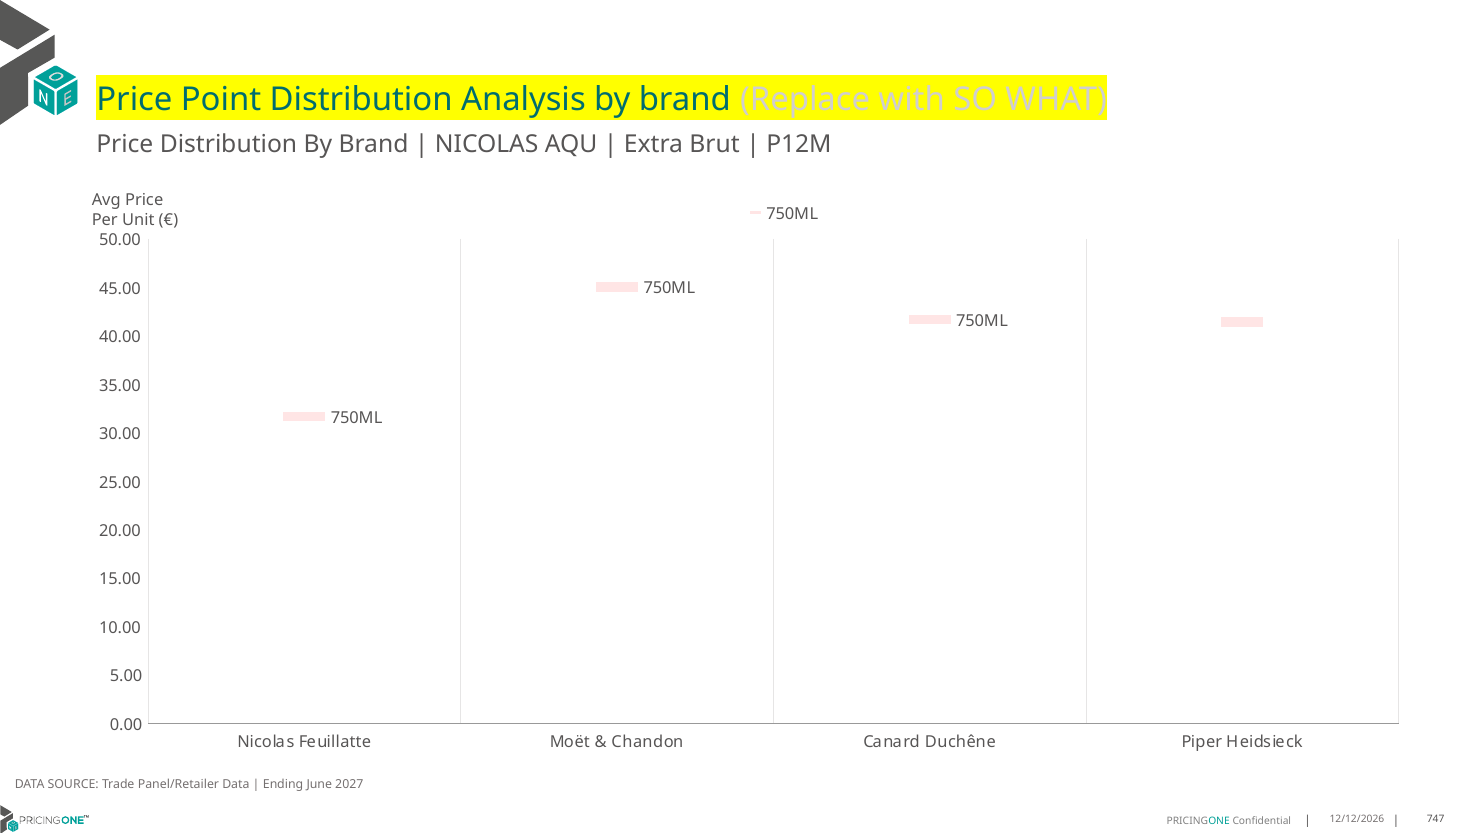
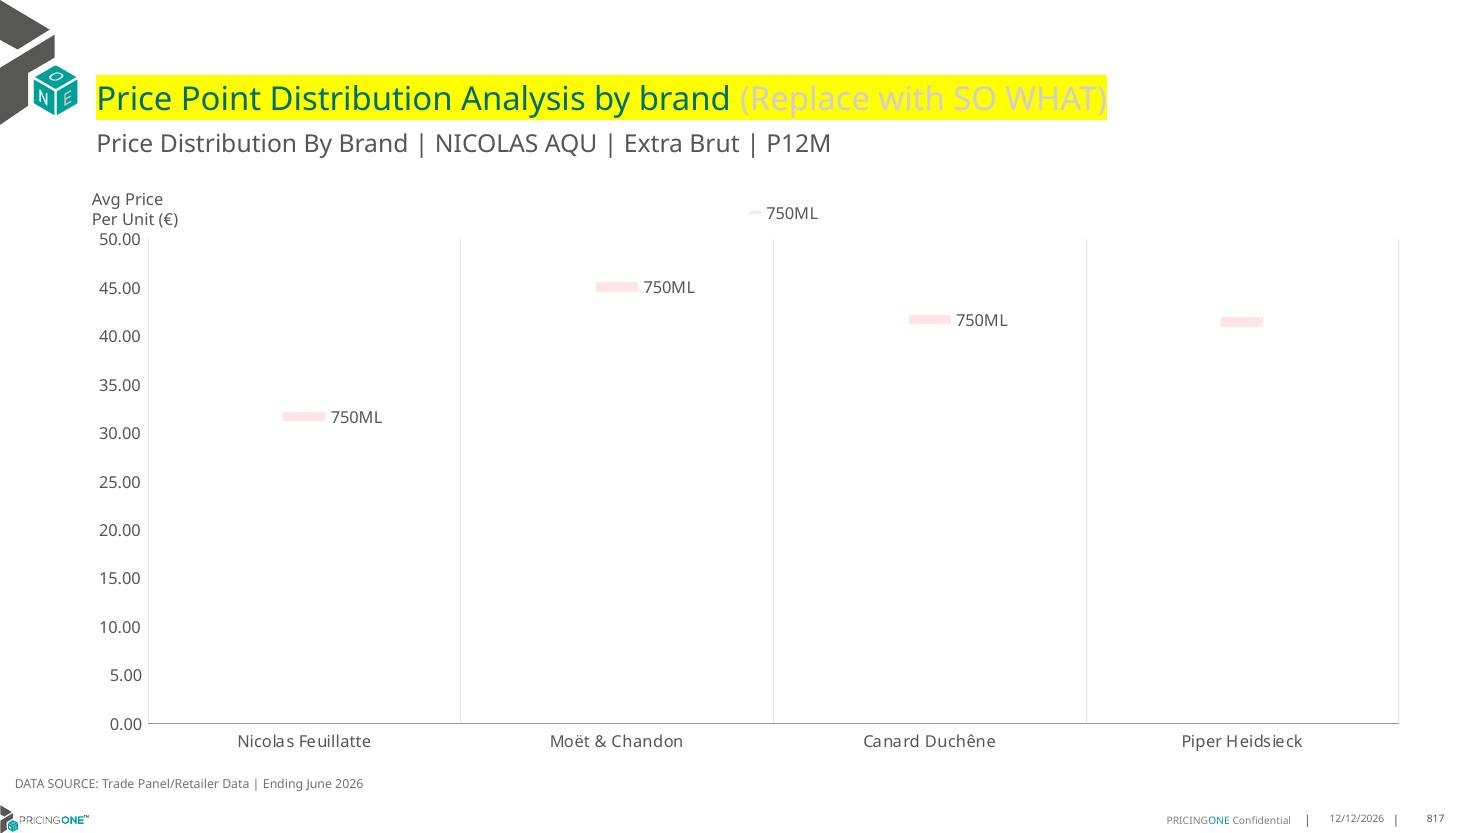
2027: 2027 -> 2026 (349, 785)
747: 747 -> 817 (1436, 819)
